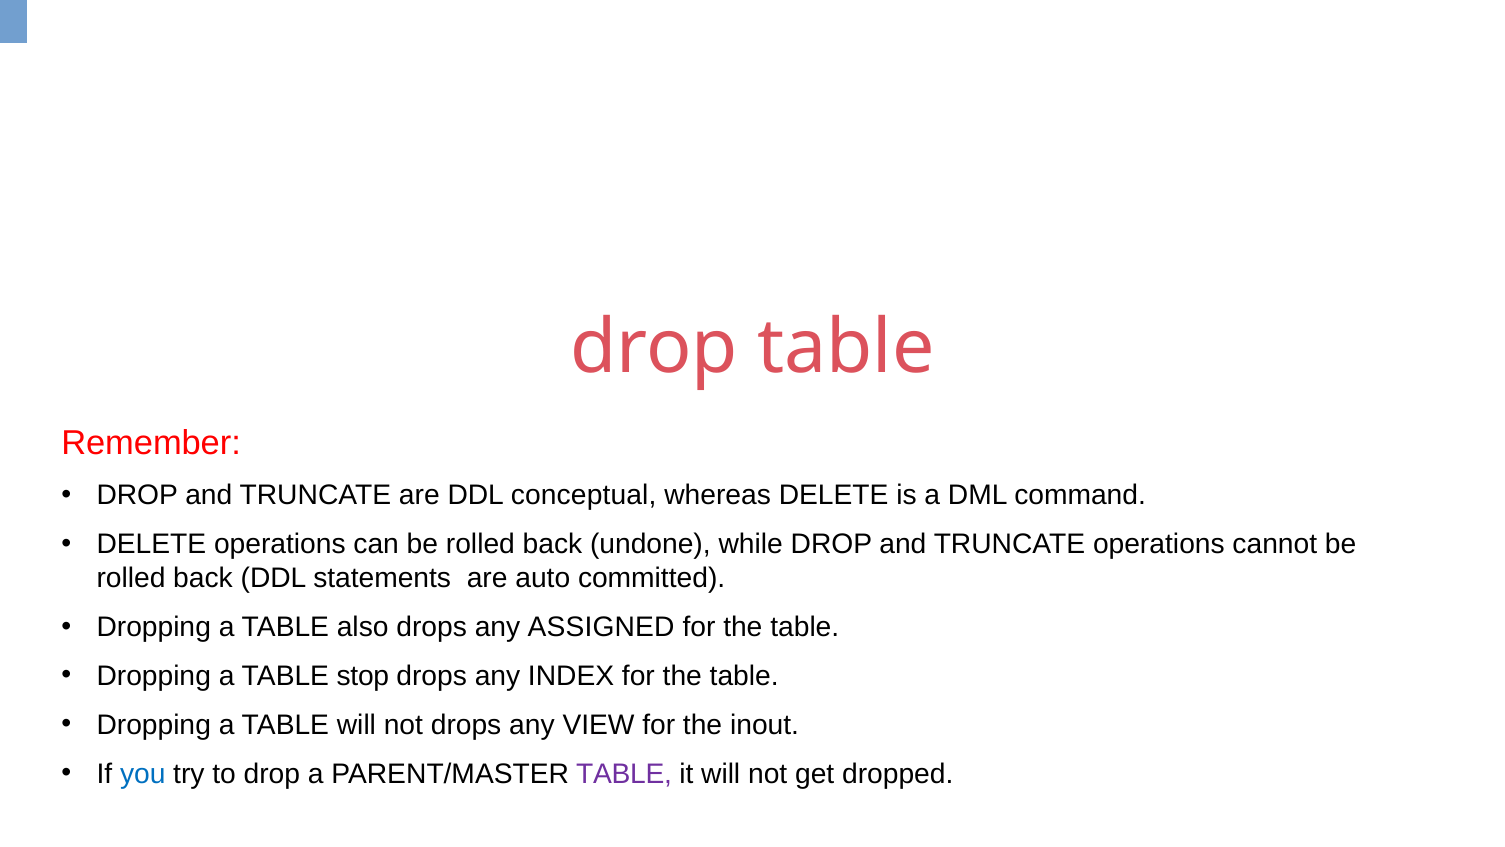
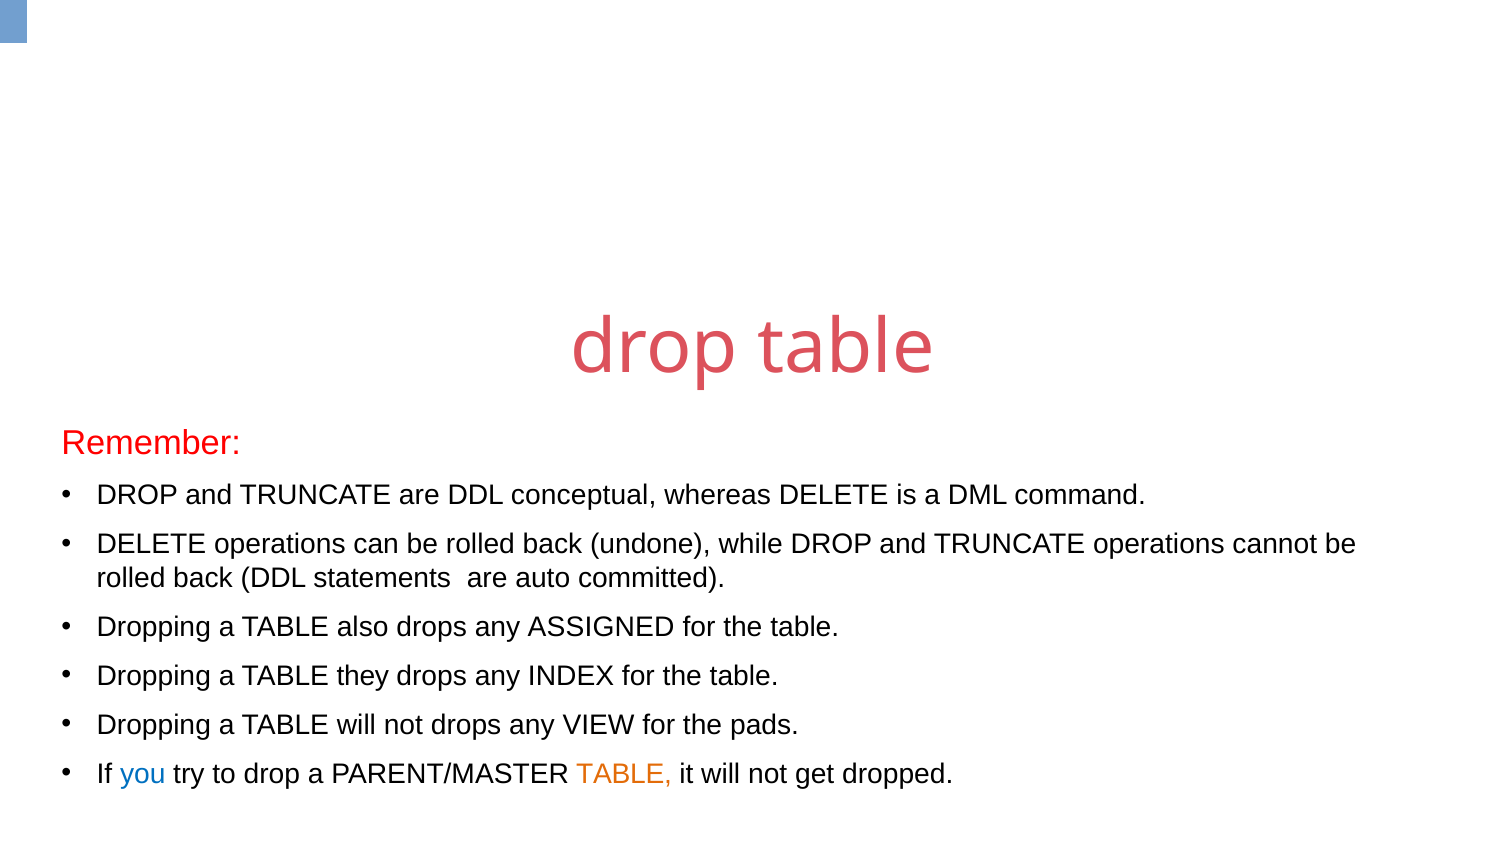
stop: stop -> they (363, 676)
inout: inout -> pads (765, 725)
TABLE colour: purple -> orange (624, 774)
